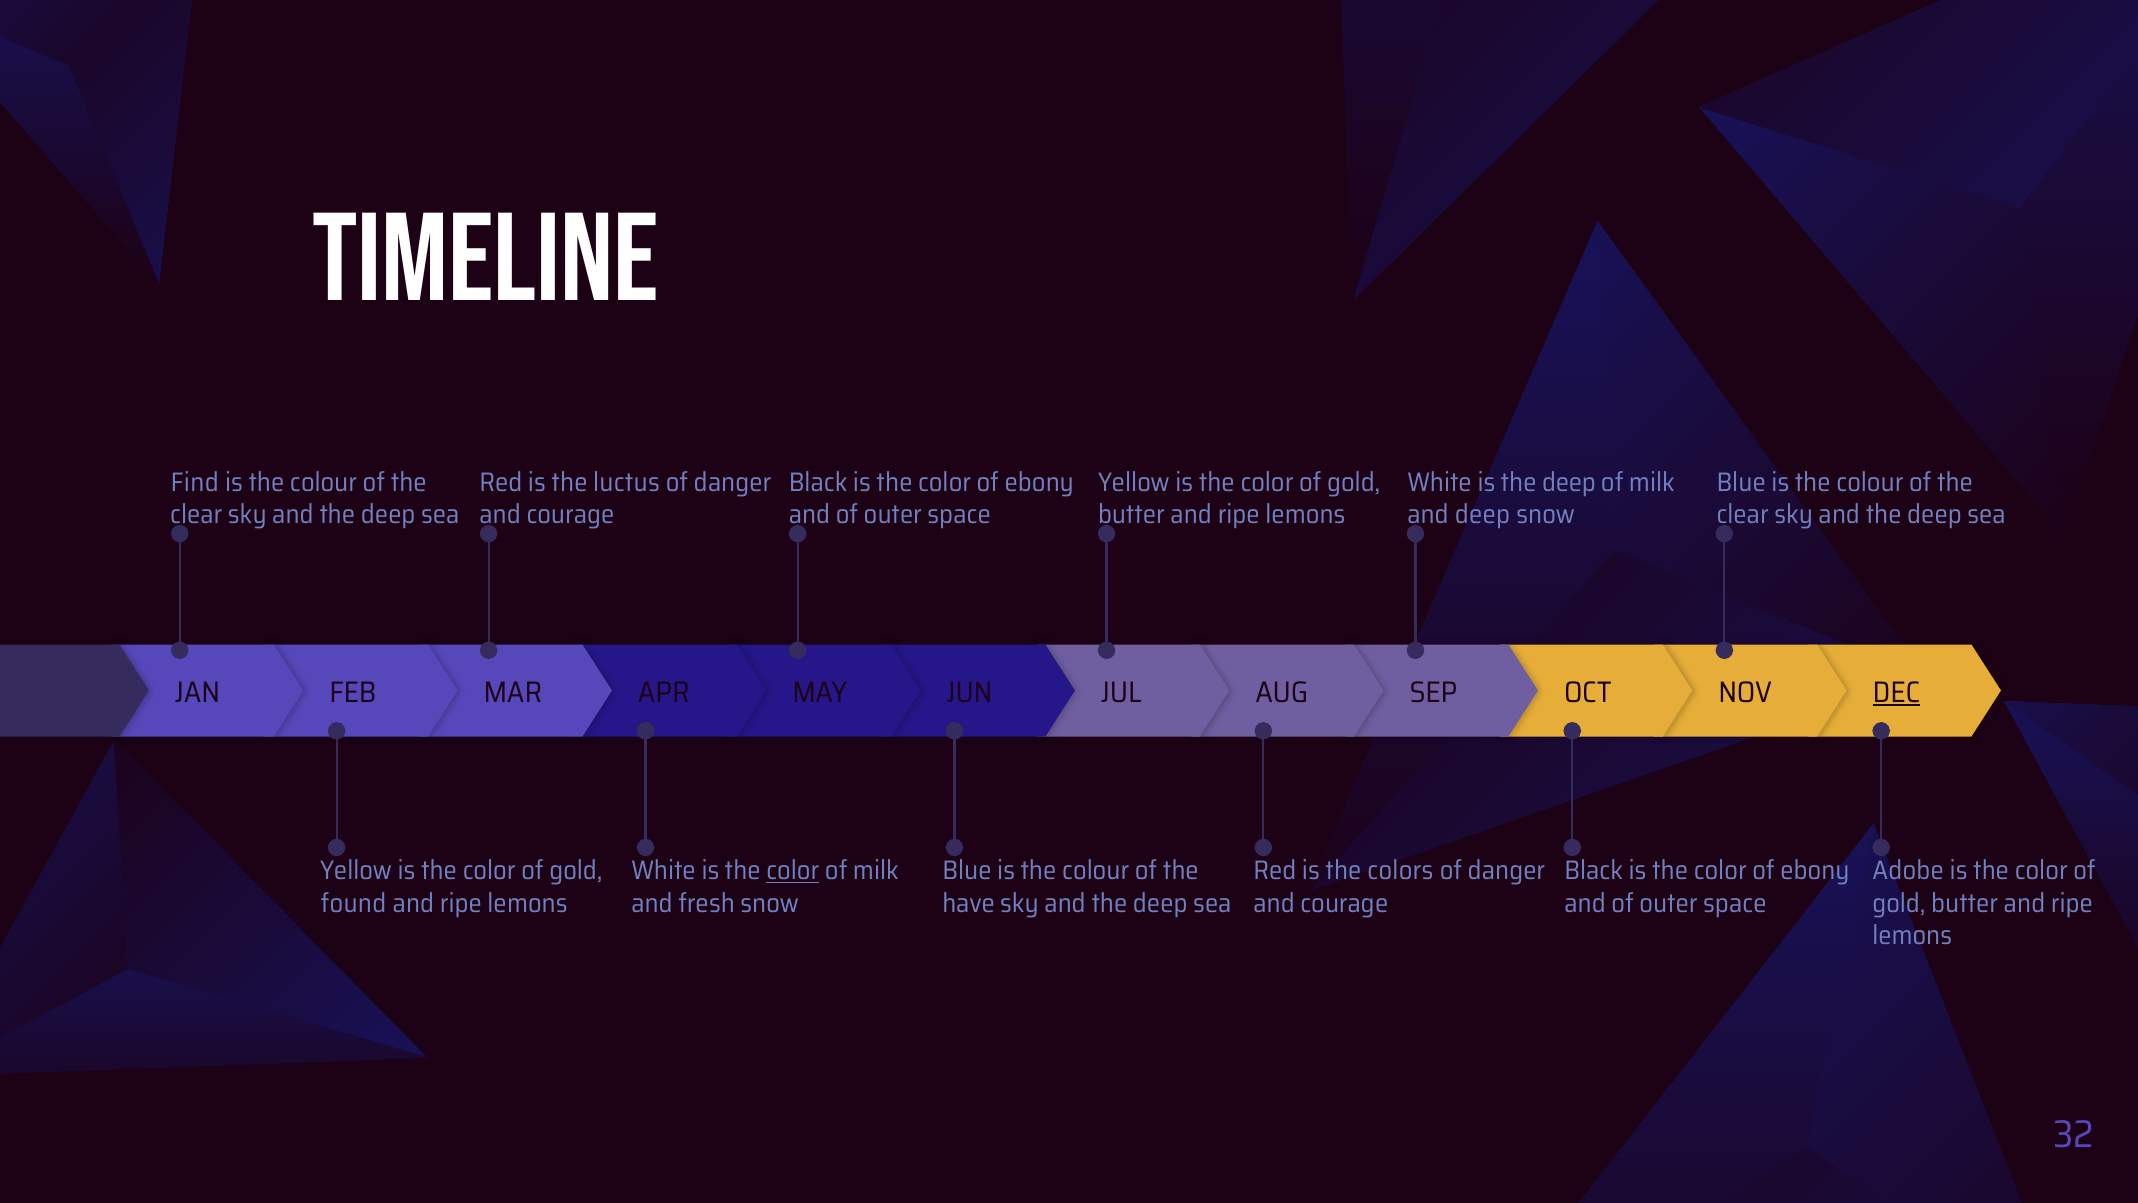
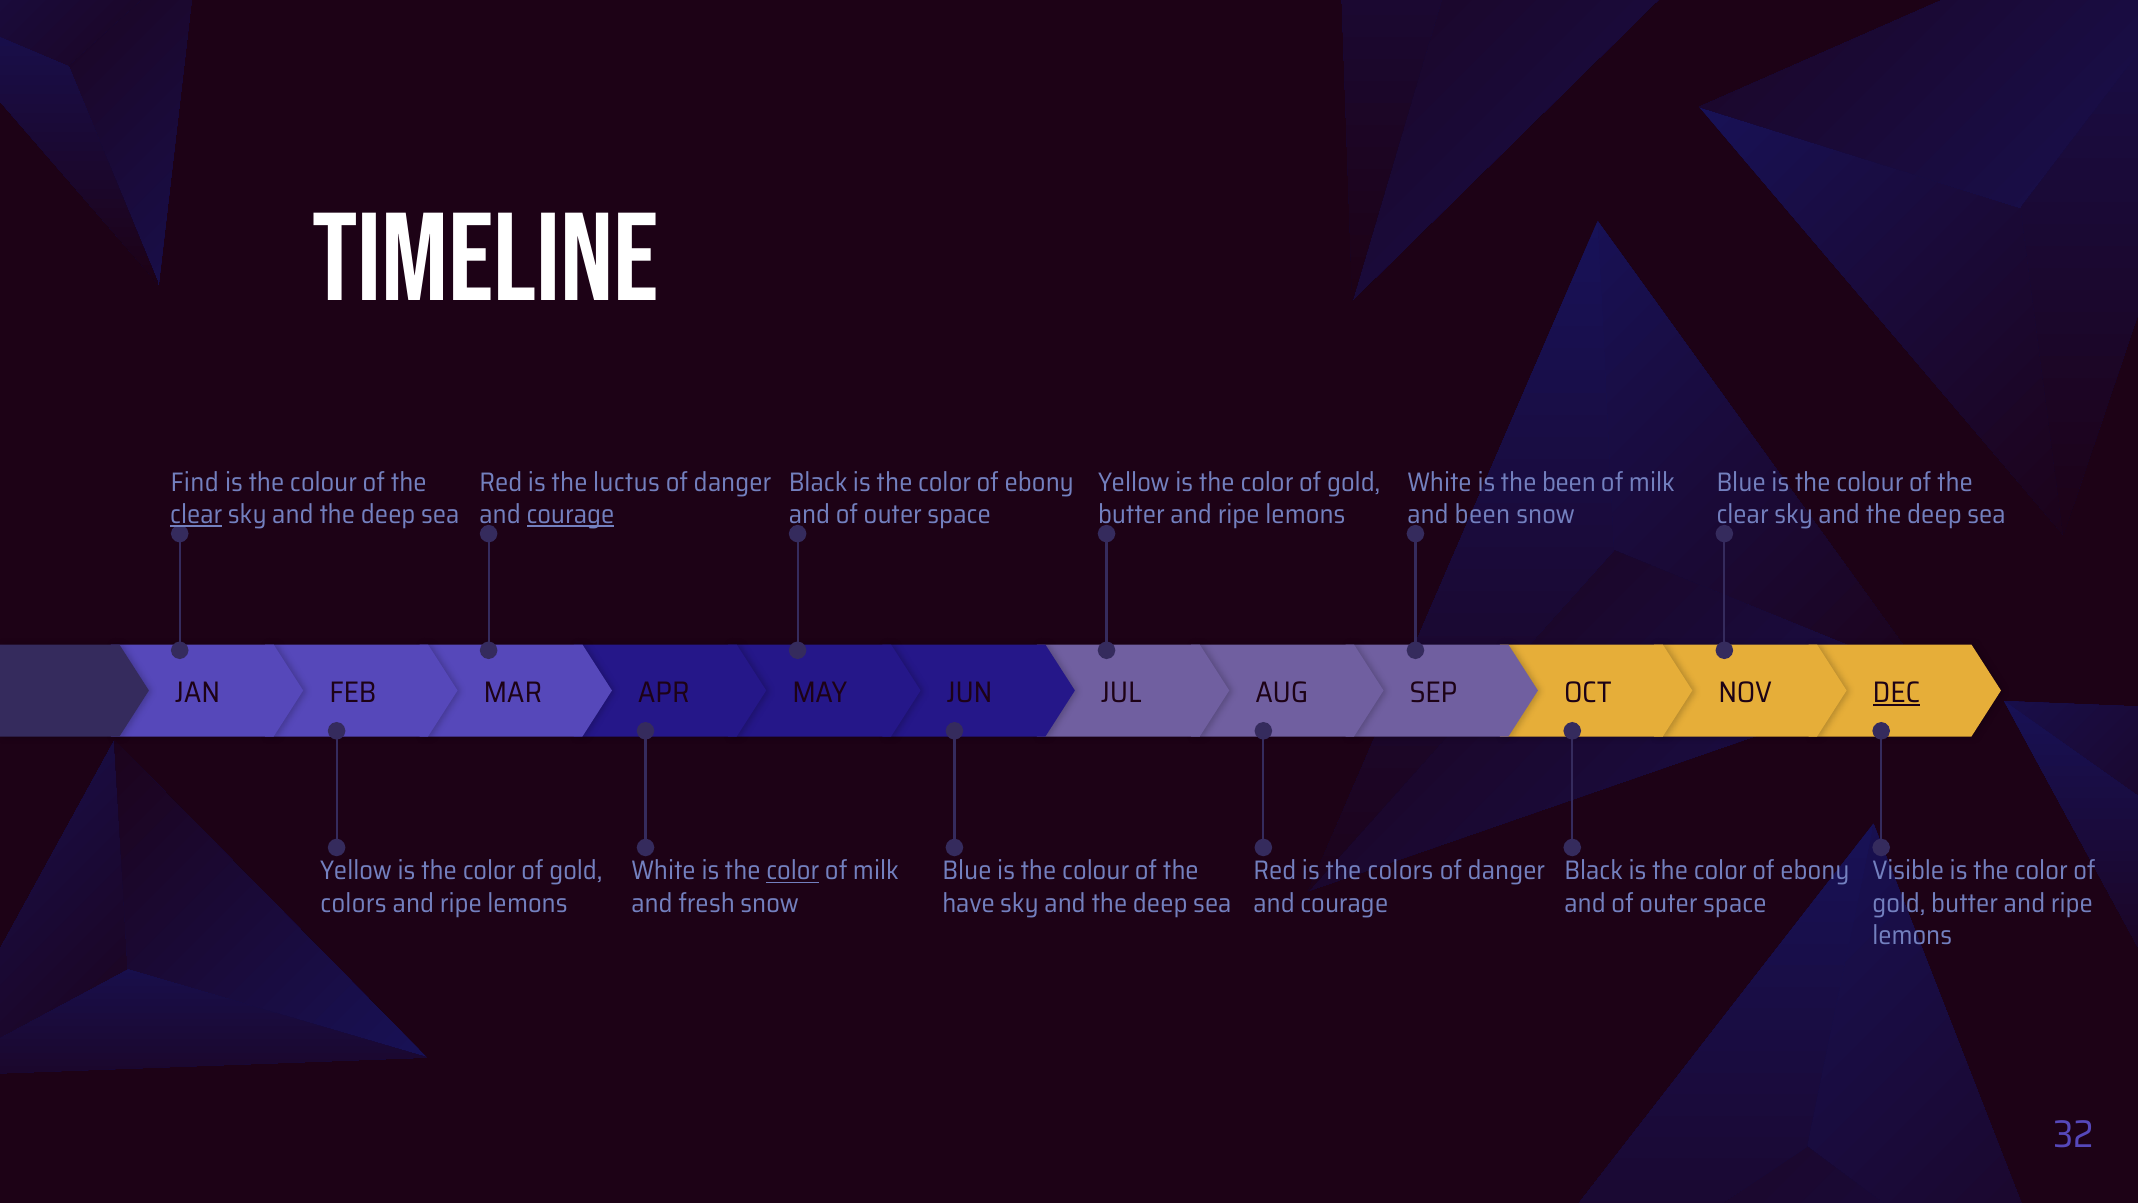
is the deep: deep -> been (1569, 482)
clear underline: none -> present (196, 514)
courage underline: none -> present (570, 514)
and deep: deep -> been (1483, 514)
Adobe: Adobe -> Visible (1908, 871)
found: found -> colors (353, 903)
